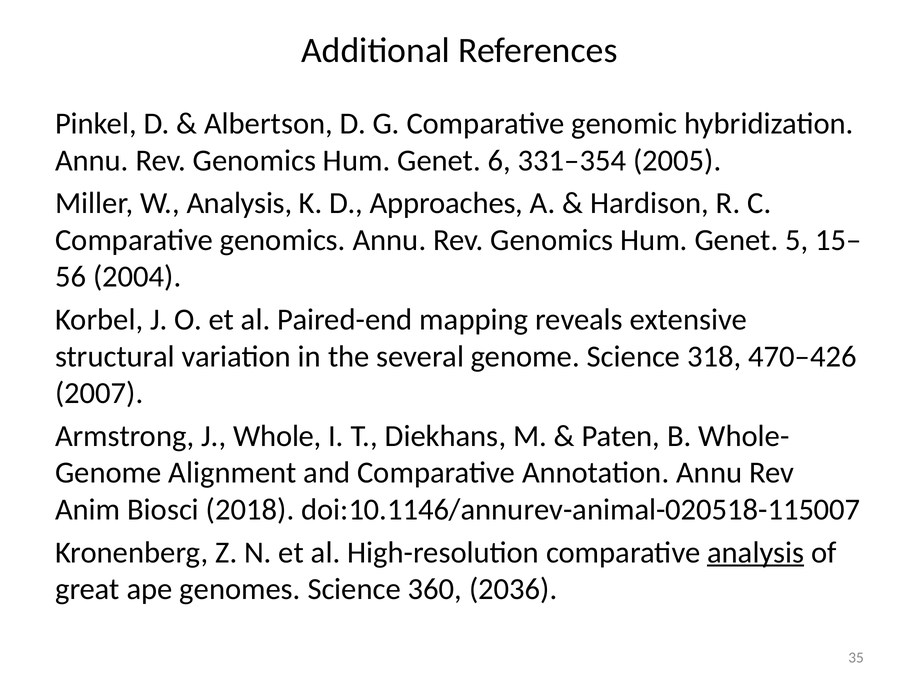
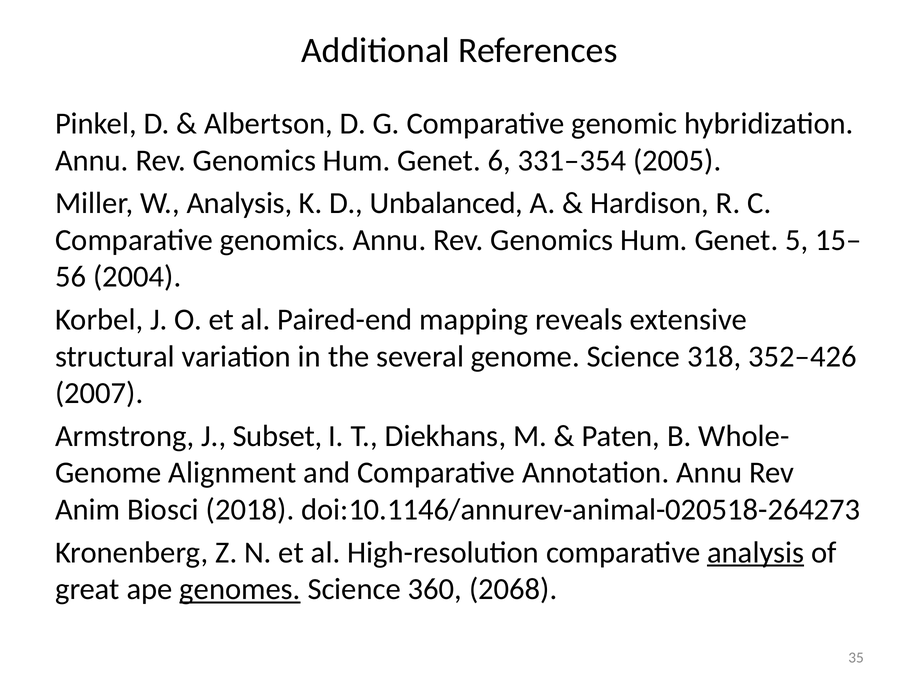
Approaches: Approaches -> Unbalanced (446, 203)
470–426: 470–426 -> 352–426 (802, 357)
Whole: Whole -> Subset (277, 436)
doi:10.1146/annurev-animal-020518-115007: doi:10.1146/annurev-animal-020518-115007 -> doi:10.1146/annurev-animal-020518-264273 (581, 510)
genomes underline: none -> present (240, 589)
2036: 2036 -> 2068 (513, 589)
